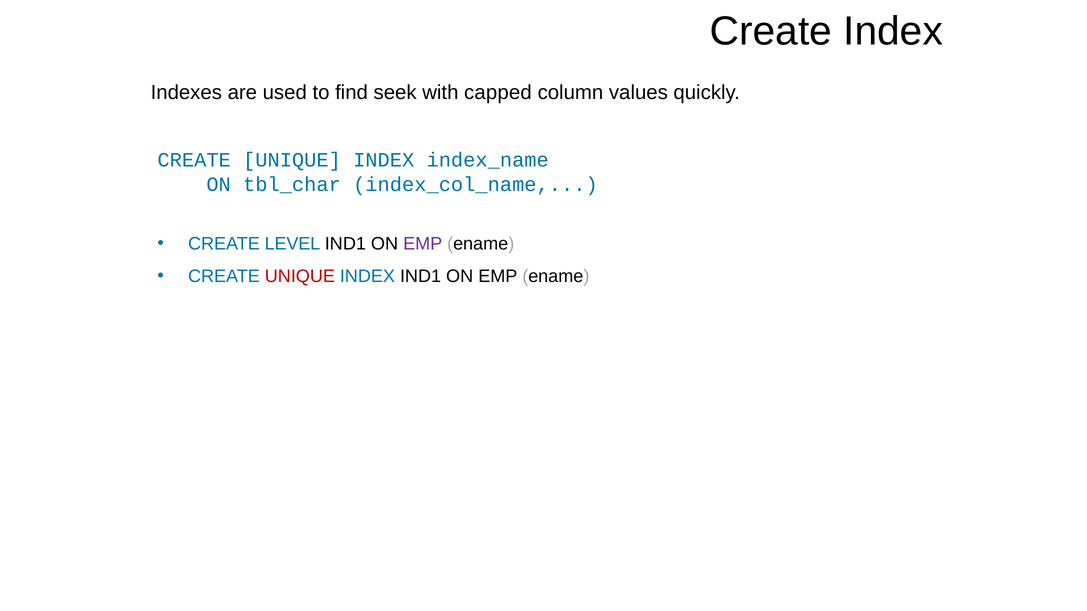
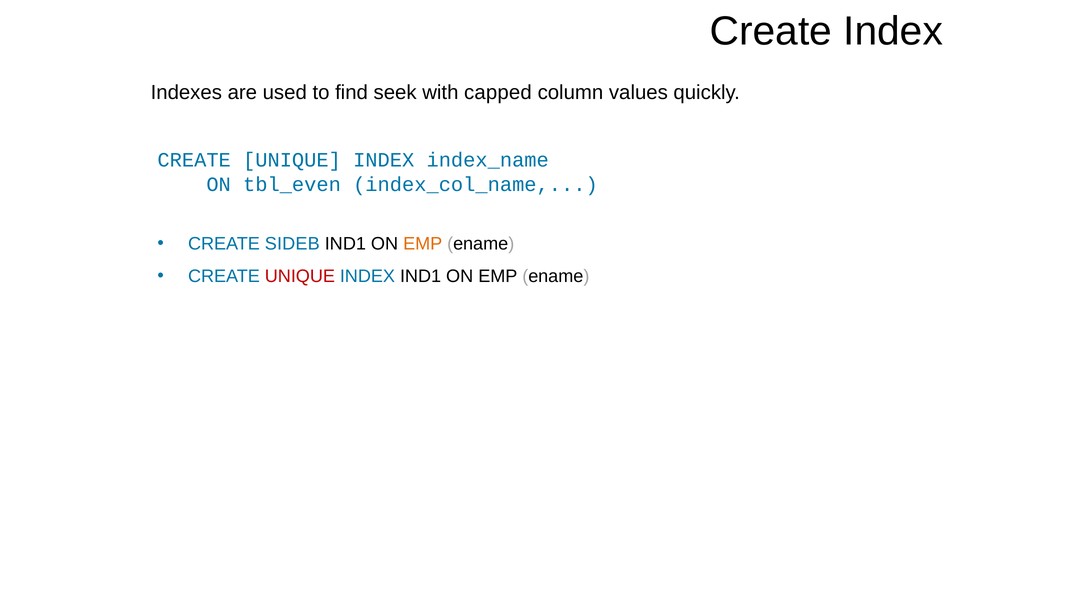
tbl_char: tbl_char -> tbl_even (292, 185)
LEVEL: LEVEL -> SIDEB (292, 244)
EMP colour: purple -> orange (423, 244)
